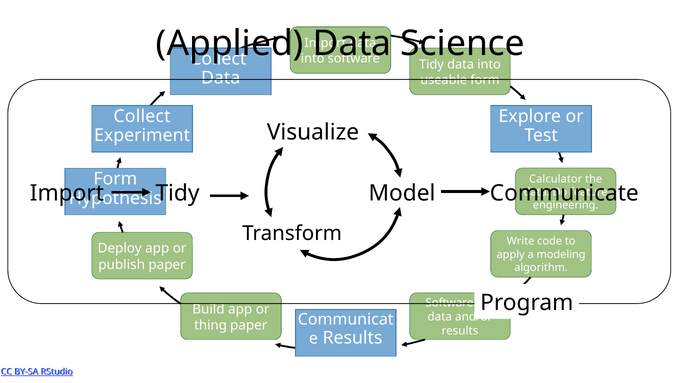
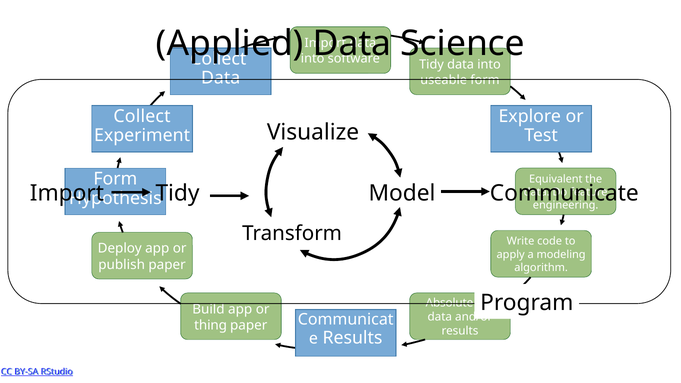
Calculator: Calculator -> Equivalent (556, 179)
Software: Software -> Absolute (449, 303)
